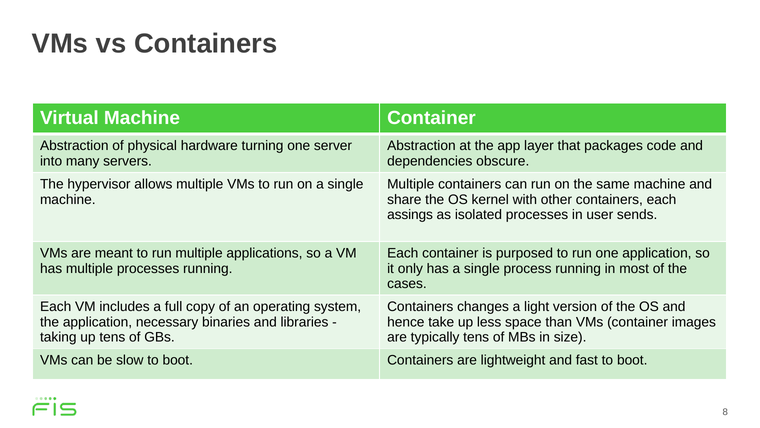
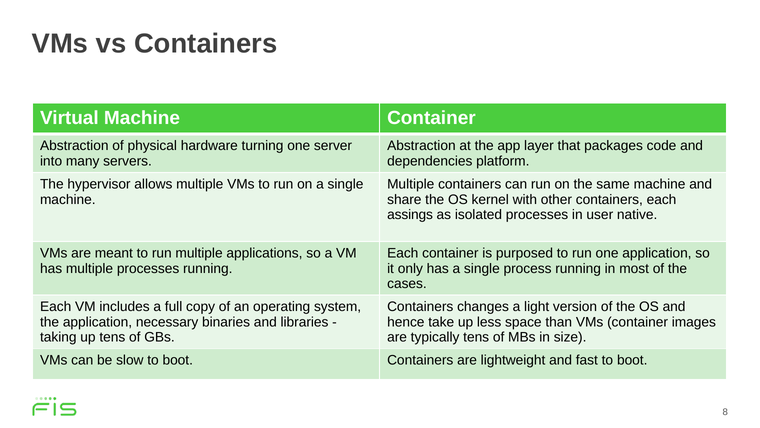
obscure: obscure -> platform (503, 161)
sends: sends -> native (637, 215)
